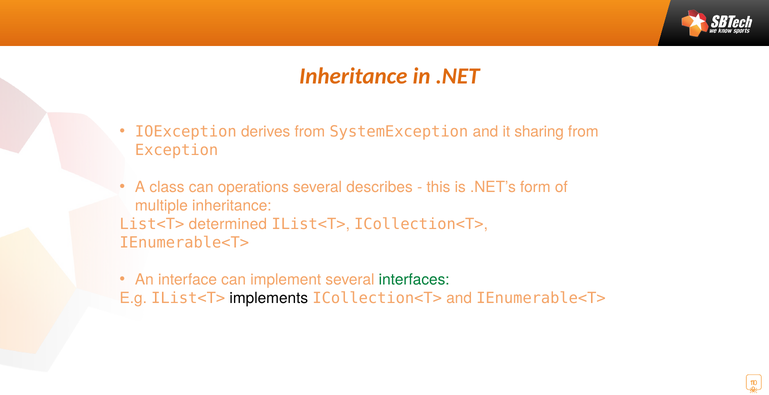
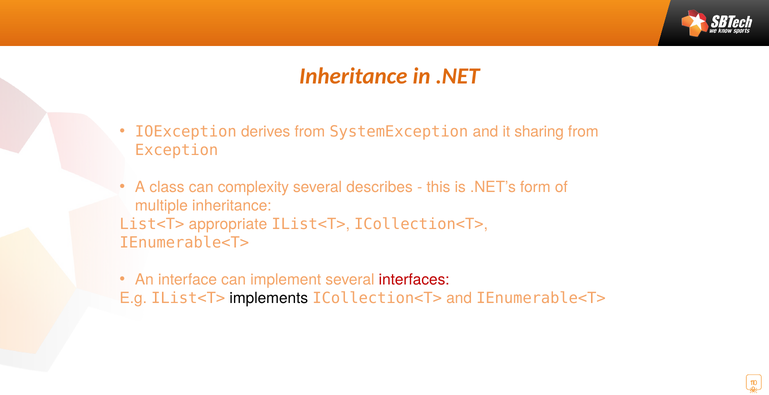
operations: operations -> complexity (253, 187)
determined: determined -> appropriate (228, 224)
interfaces colour: green -> red (414, 279)
